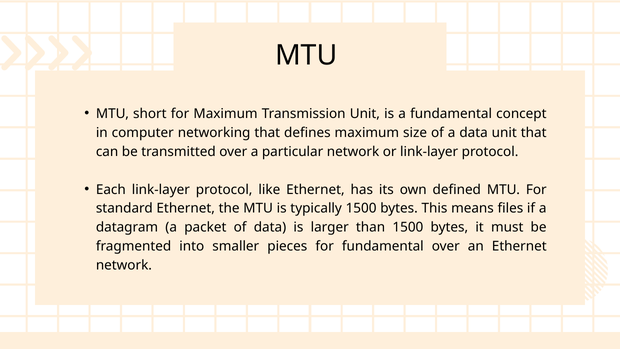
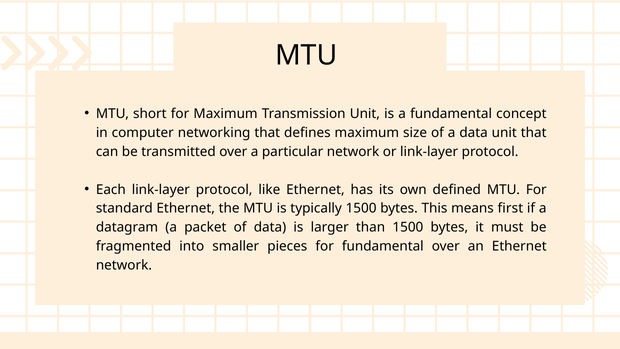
files: files -> first (510, 208)
